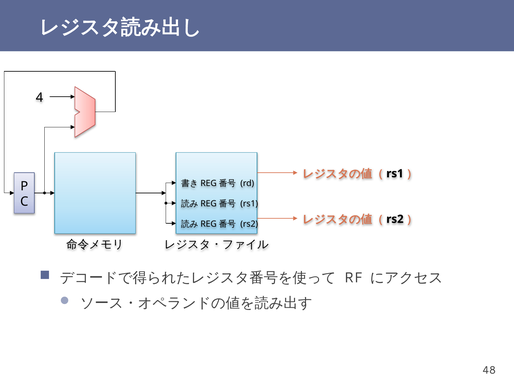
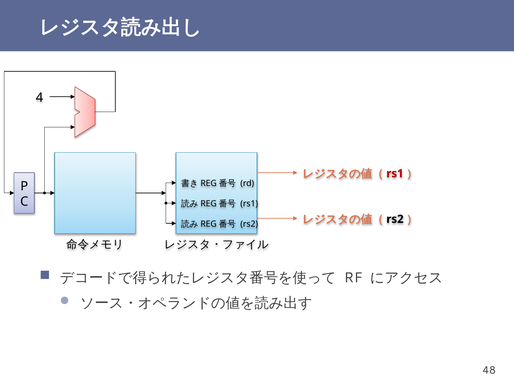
rs1 colour: black -> red (395, 173)
